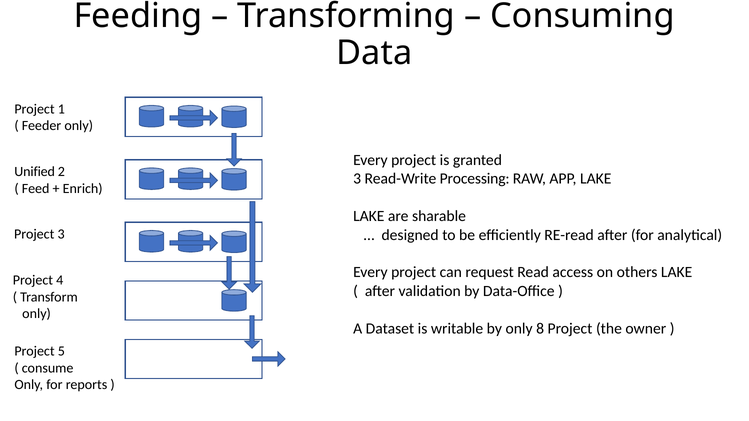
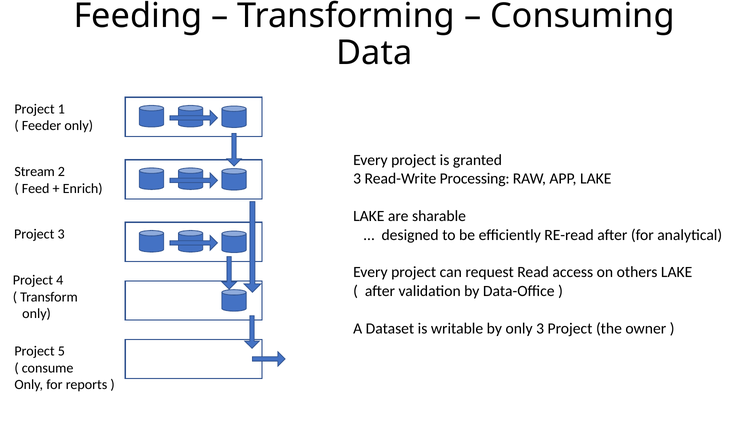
Unified: Unified -> Stream (35, 172)
only 8: 8 -> 3 (540, 329)
